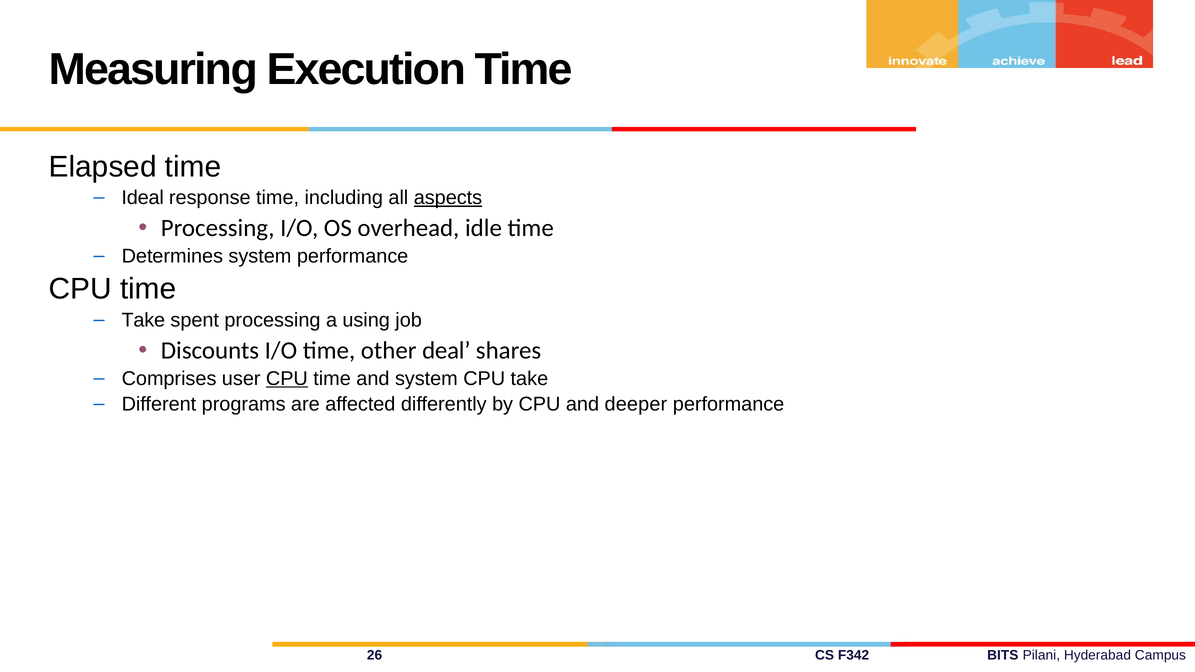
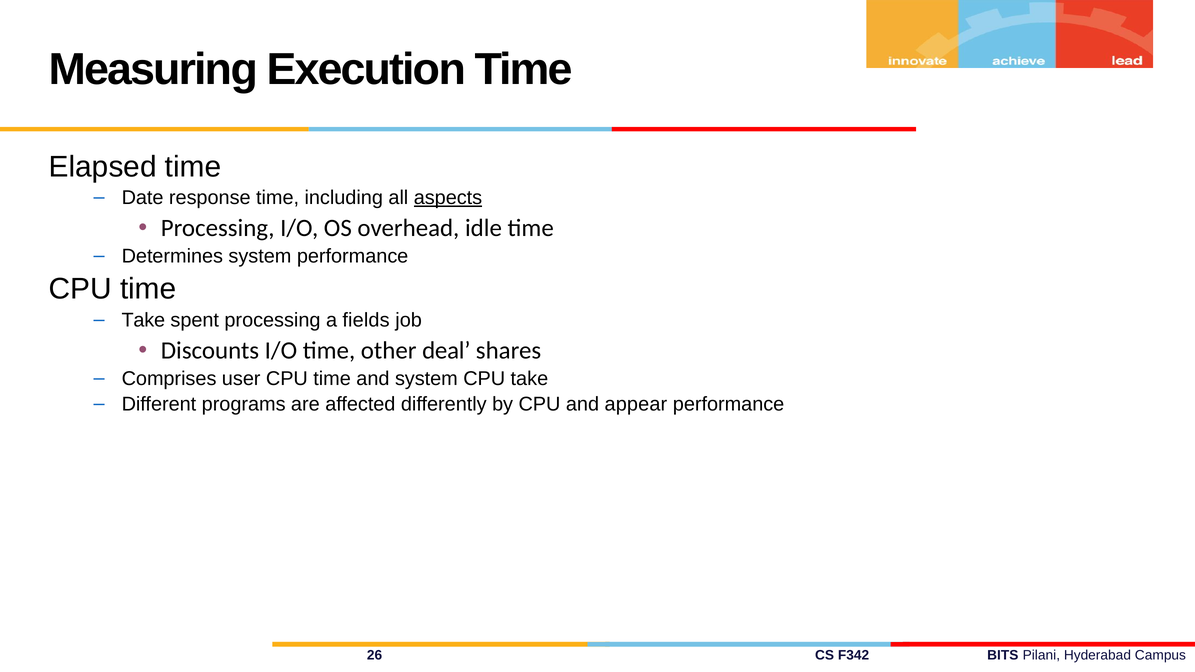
Ideal: Ideal -> Date (143, 198)
using: using -> fields (366, 320)
CPU underline: present -> none (287, 379)
deeper: deeper -> appear (636, 404)
